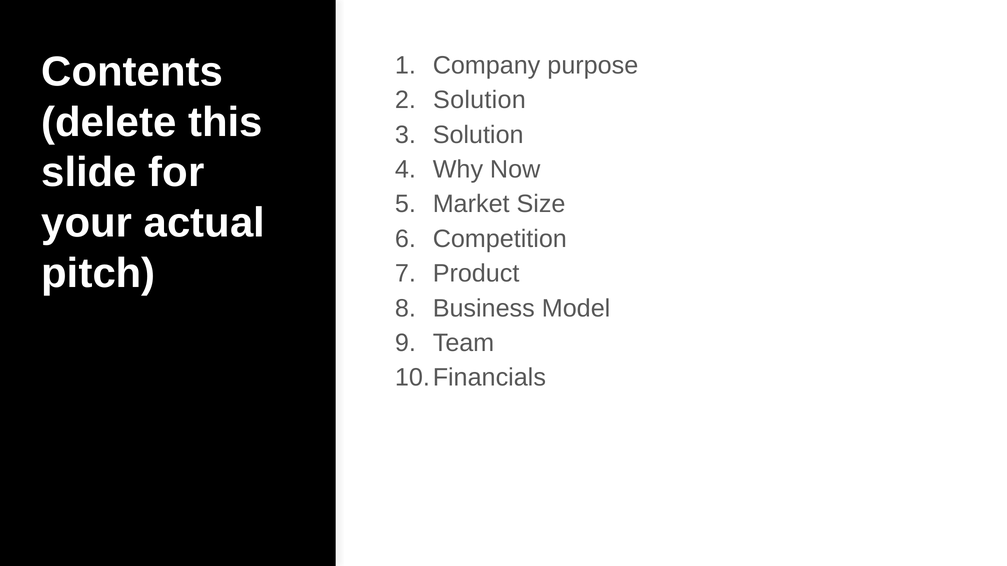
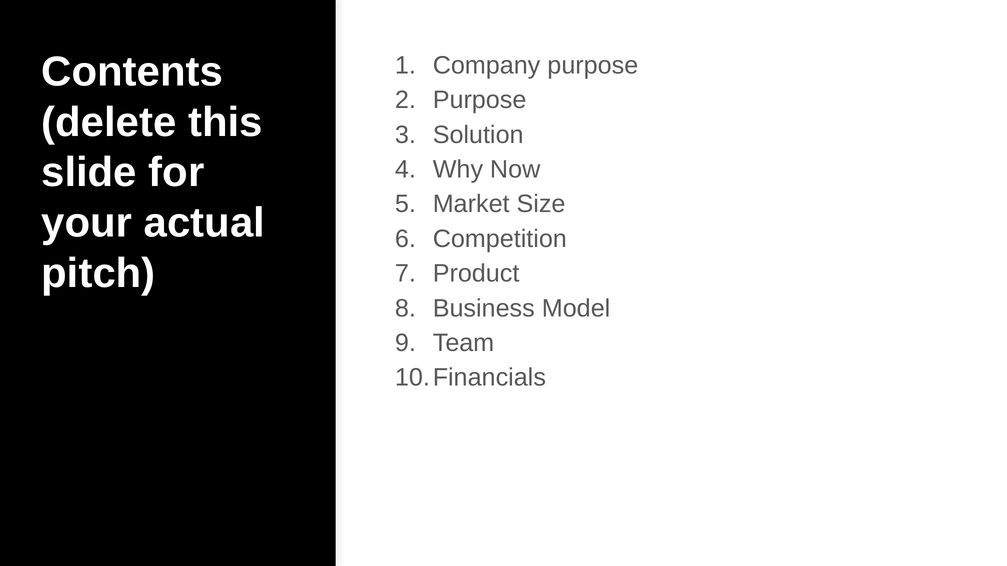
Solution: Solution -> Purpose (480, 100)
